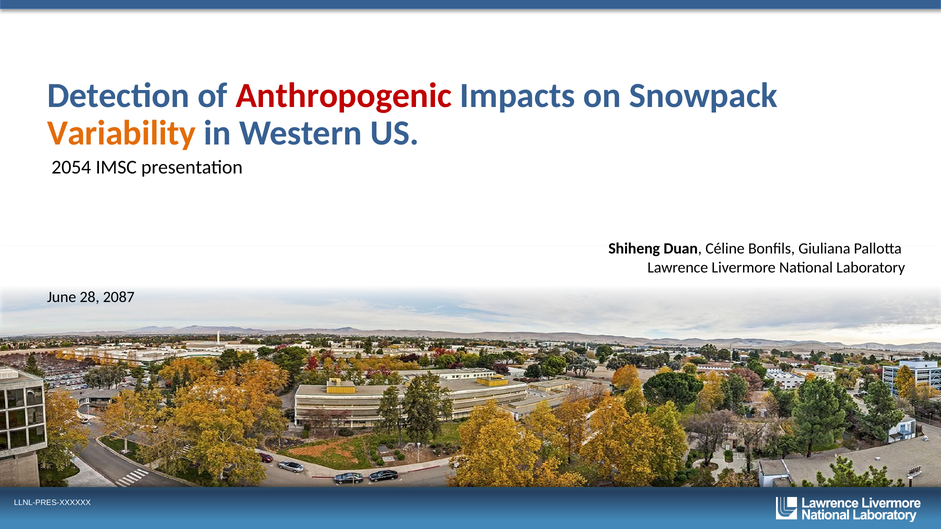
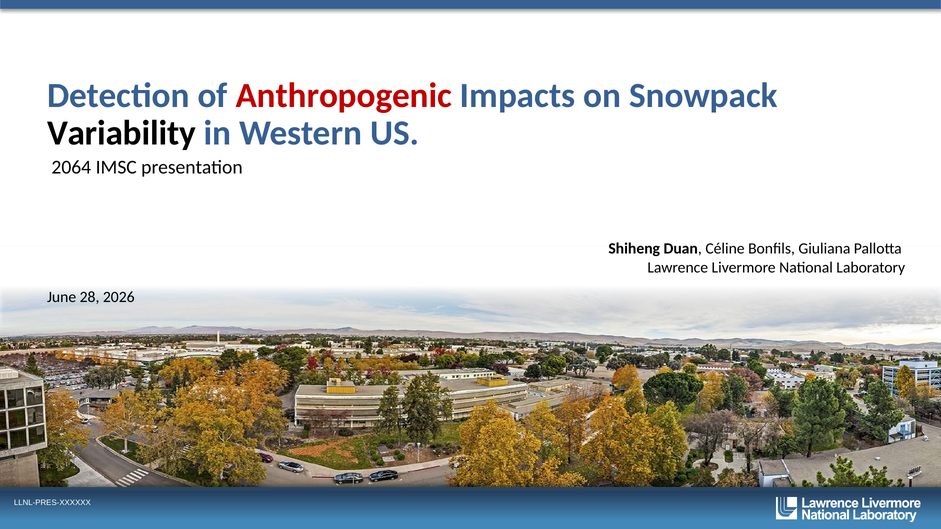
Variability colour: orange -> black (121, 133)
2054: 2054 -> 2064 (71, 167)
2087: 2087 -> 2026 (119, 297)
